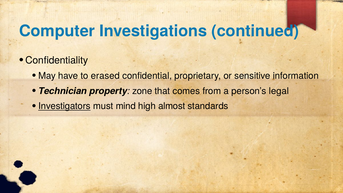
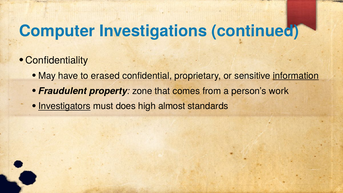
information underline: none -> present (296, 76)
Technician: Technician -> Fraudulent (63, 91)
legal: legal -> work (279, 91)
mind: mind -> does (126, 106)
